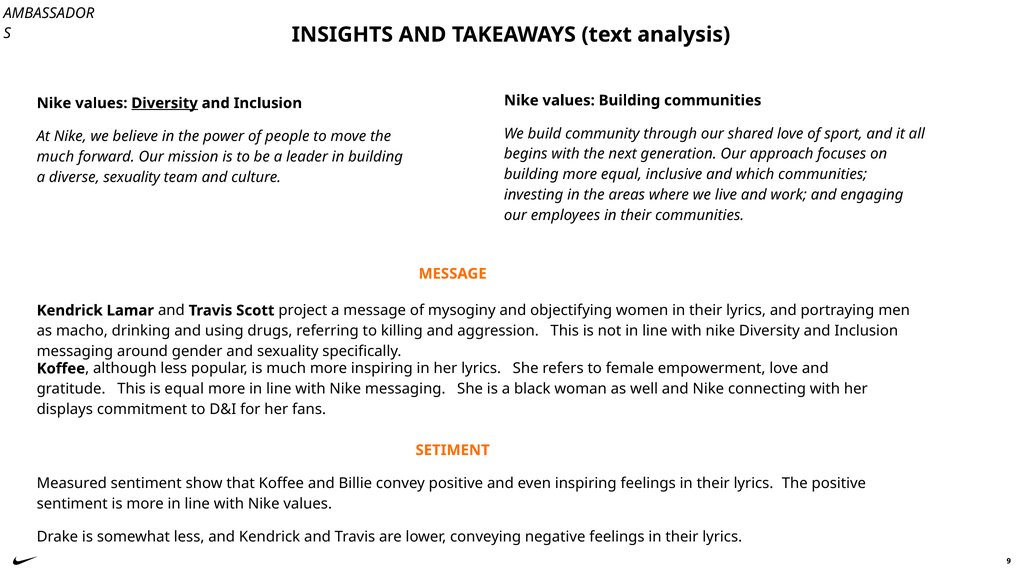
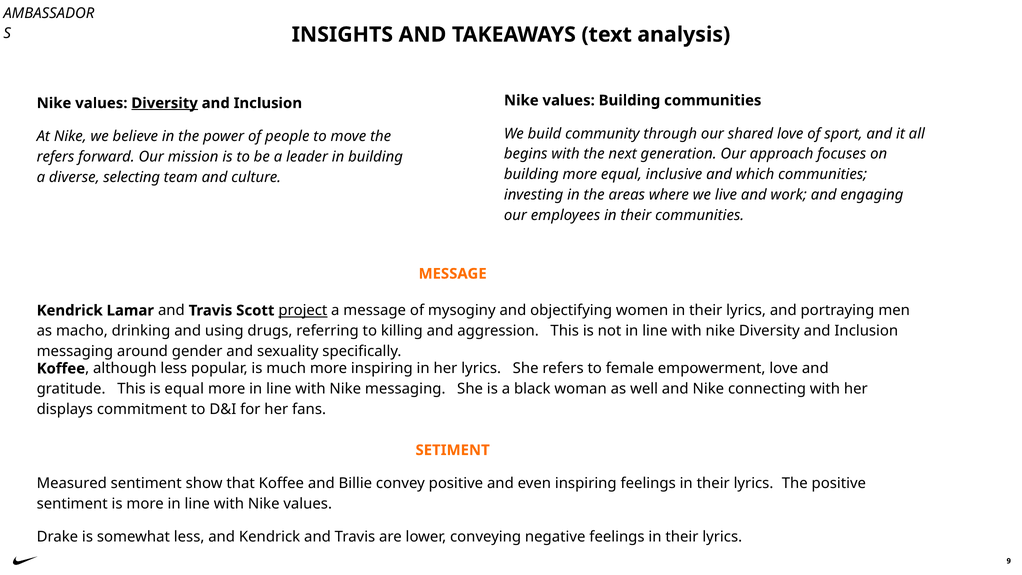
much: much -> refers (55, 157)
diverse sexuality: sexuality -> selecting (132, 177)
project underline: none -> present (303, 310)
